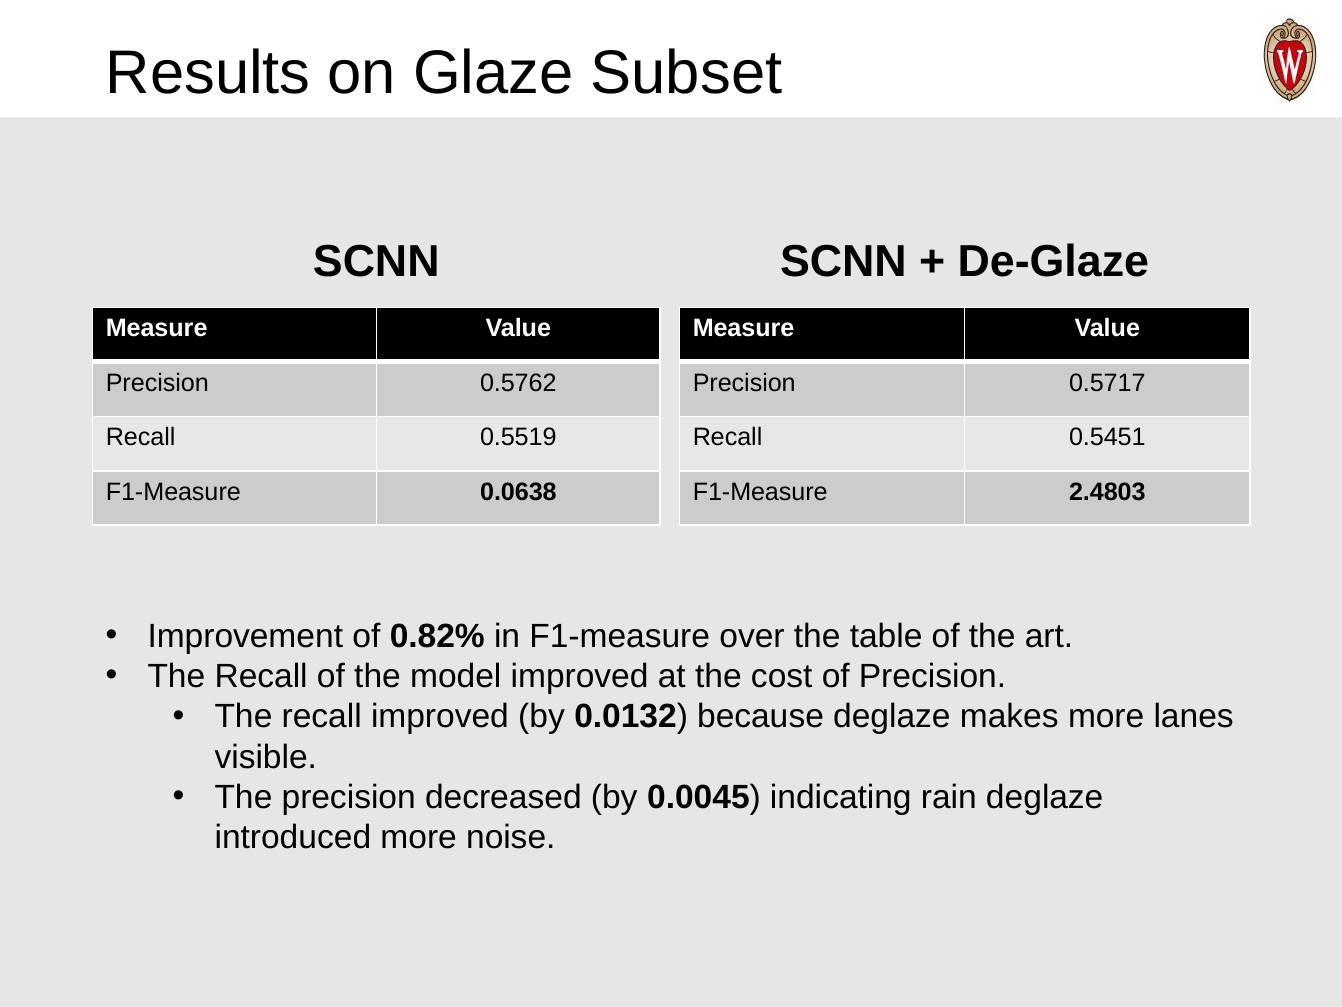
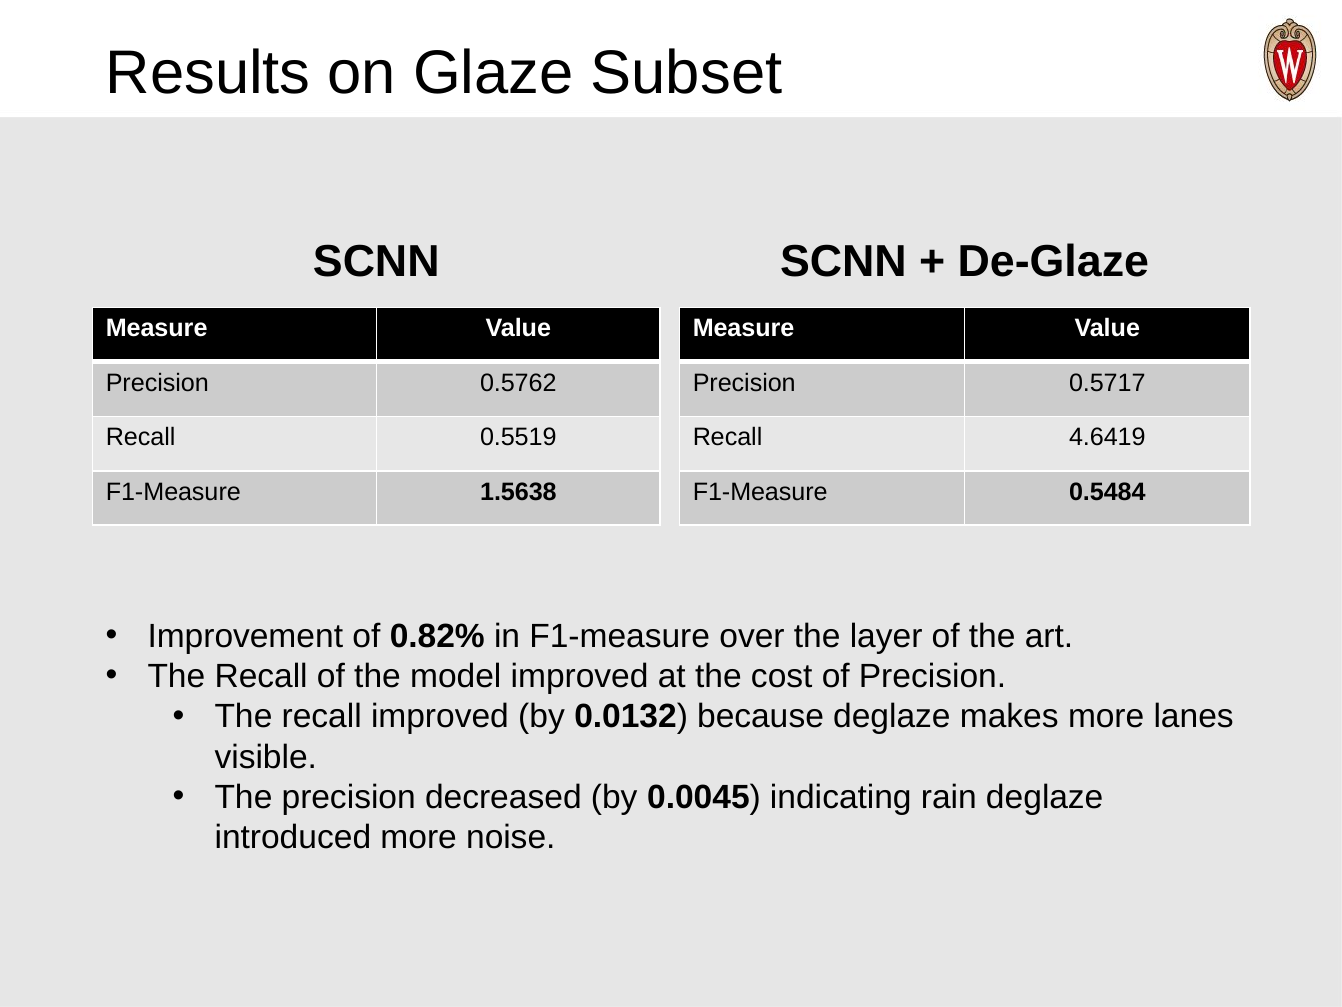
0.5451: 0.5451 -> 4.6419 (1107, 437)
0.0638: 0.0638 -> 1.5638 (518, 492)
2.4803: 2.4803 -> 0.5484 (1107, 492)
table: table -> layer (886, 636)
